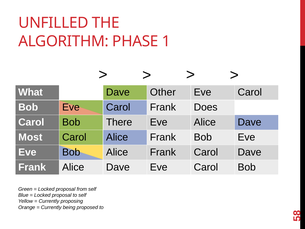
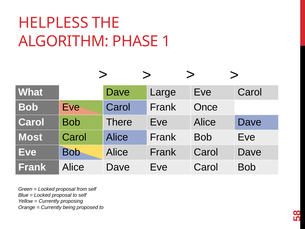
UNFILLED: UNFILLED -> HELPLESS (53, 23)
Other: Other -> Large (163, 92)
Does: Does -> Once (206, 107)
